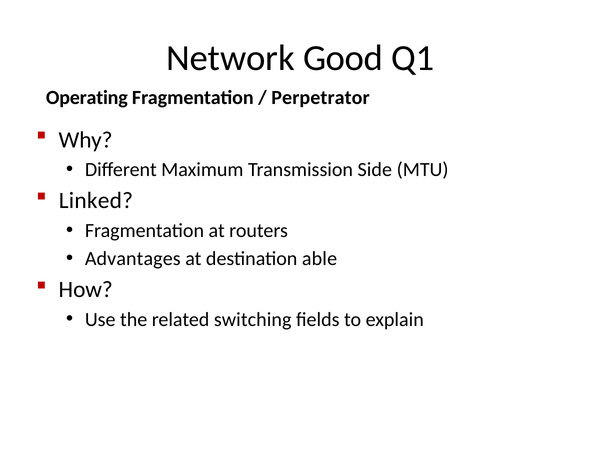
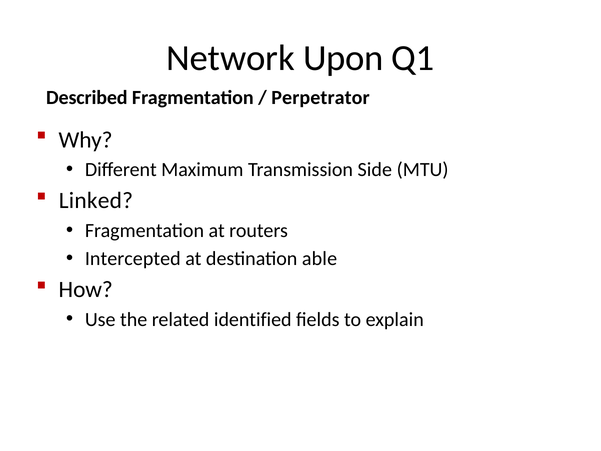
Good: Good -> Upon (343, 58)
Operating: Operating -> Described (87, 98)
Advantages: Advantages -> Intercepted (133, 258)
switching: switching -> identified (253, 319)
